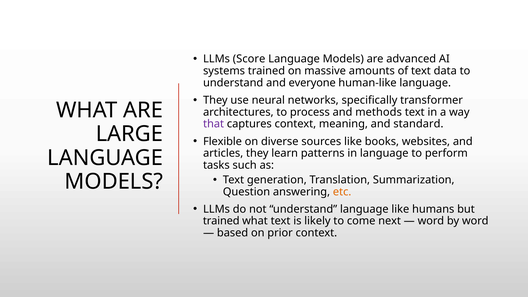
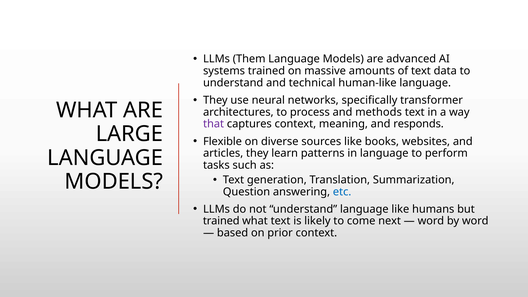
Score: Score -> Them (249, 59)
everyone: everyone -> technical (312, 83)
standard: standard -> responds (419, 124)
etc colour: orange -> blue (342, 192)
